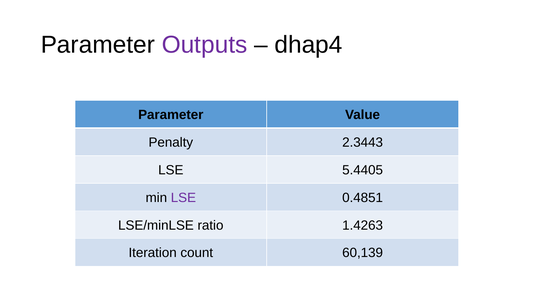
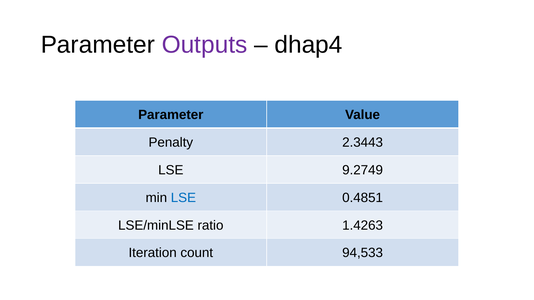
5.4405: 5.4405 -> 9.2749 (363, 170)
LSE colour: purple -> blue (183, 198)
60,139: 60,139 -> 94,533 (363, 253)
